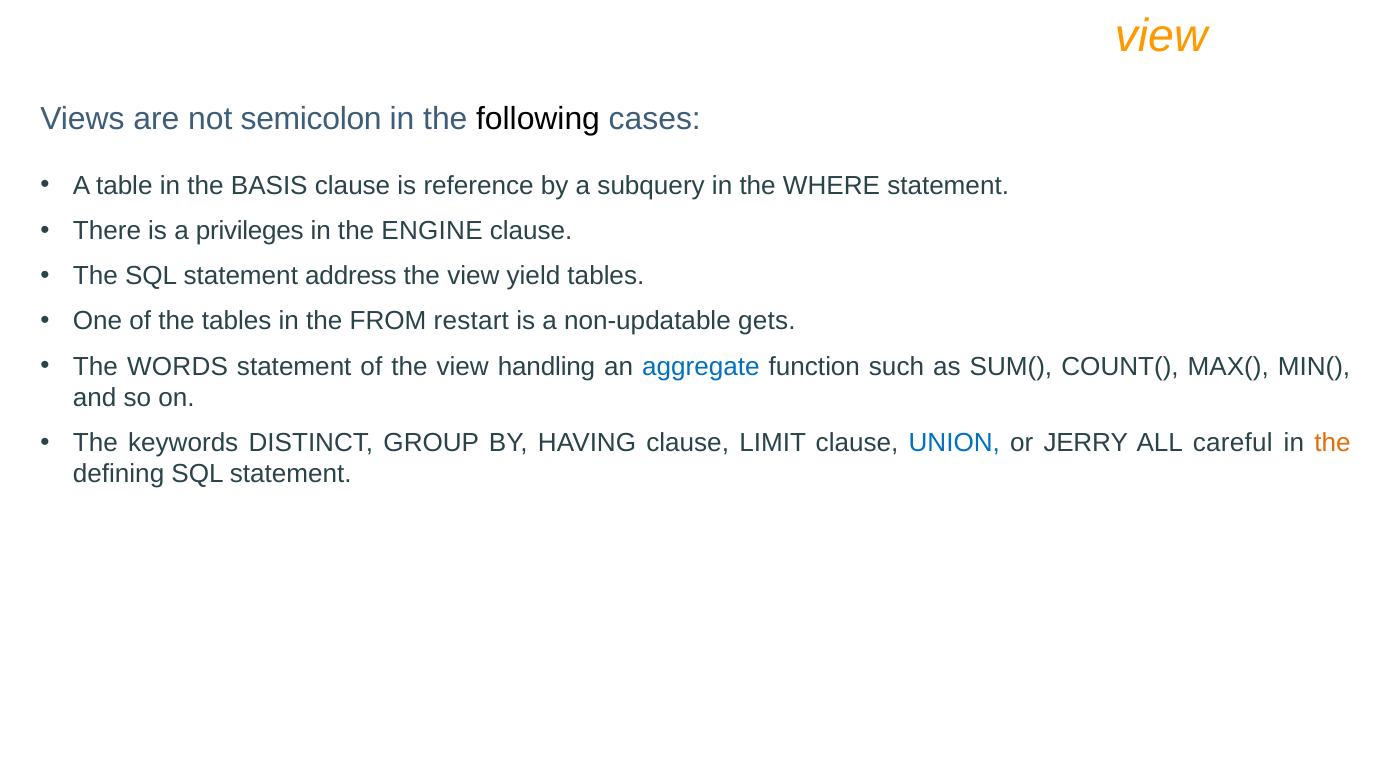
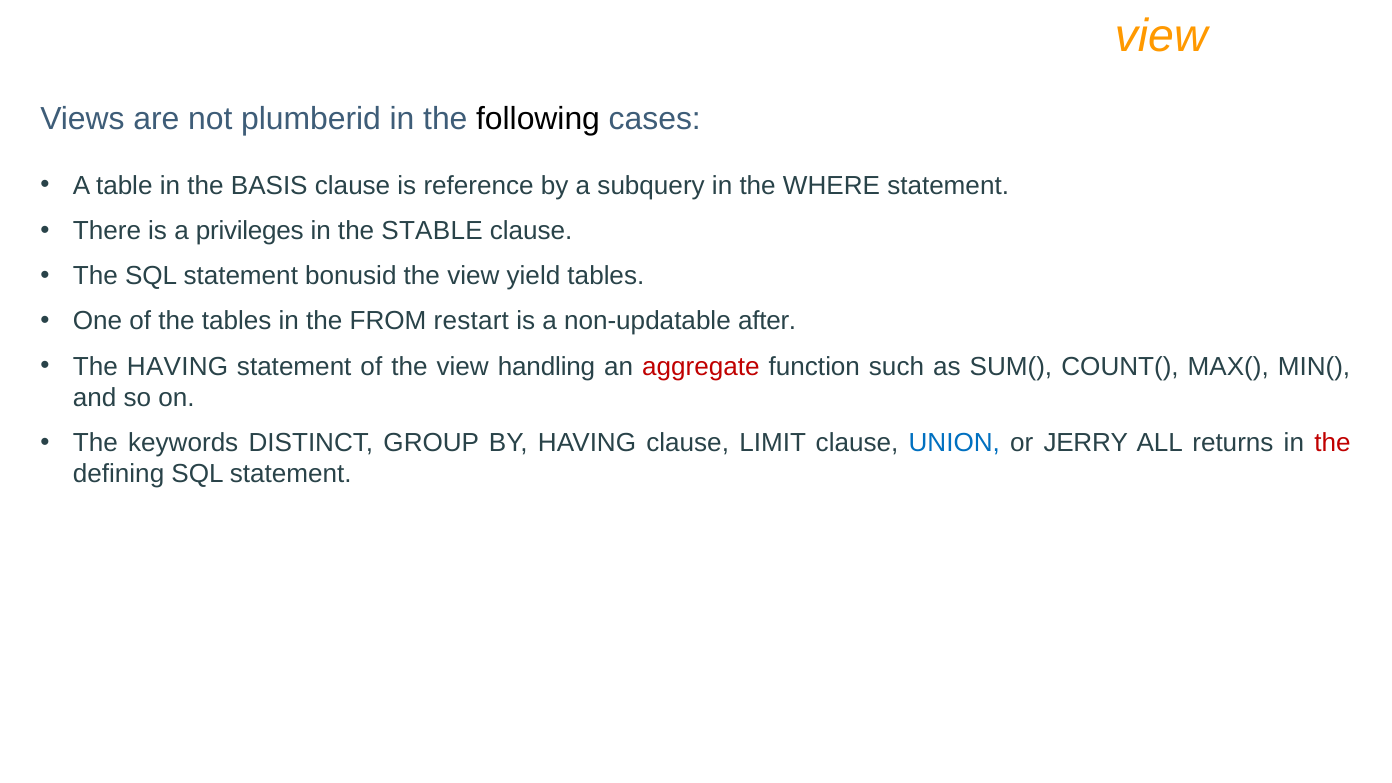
semicolon: semicolon -> plumberid (311, 119)
ENGINE: ENGINE -> STABLE (432, 231)
address: address -> bonusid (351, 276)
gets: gets -> after (767, 321)
The WORDS: WORDS -> HAVING (178, 366)
aggregate colour: blue -> red (701, 366)
careful: careful -> returns (1233, 443)
the colour: orange -> red (1332, 443)
